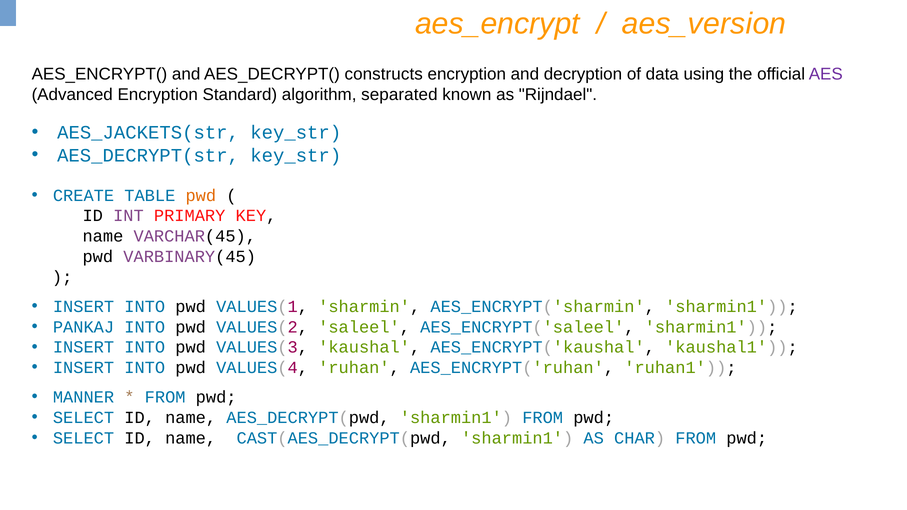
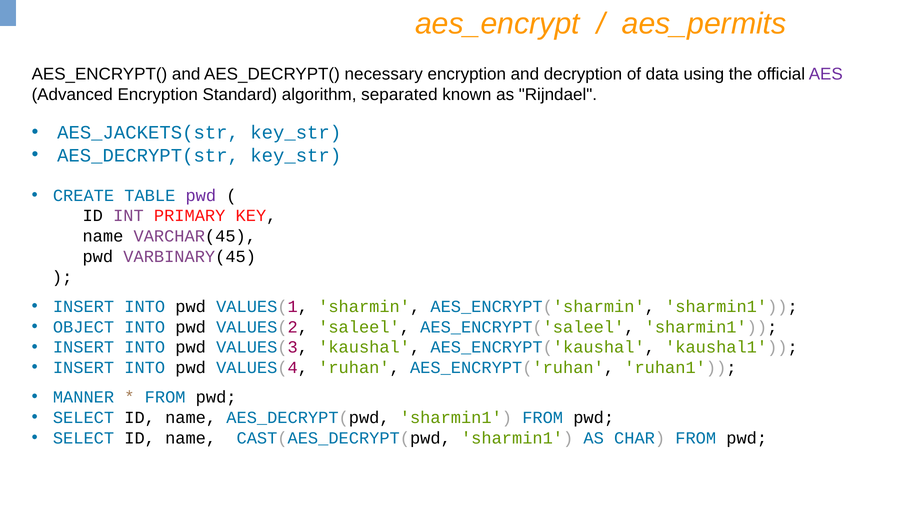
aes_version: aes_version -> aes_permits (704, 24)
constructs: constructs -> necessary (384, 74)
pwd colour: orange -> purple (201, 196)
PANKAJ: PANKAJ -> OBJECT (84, 327)
